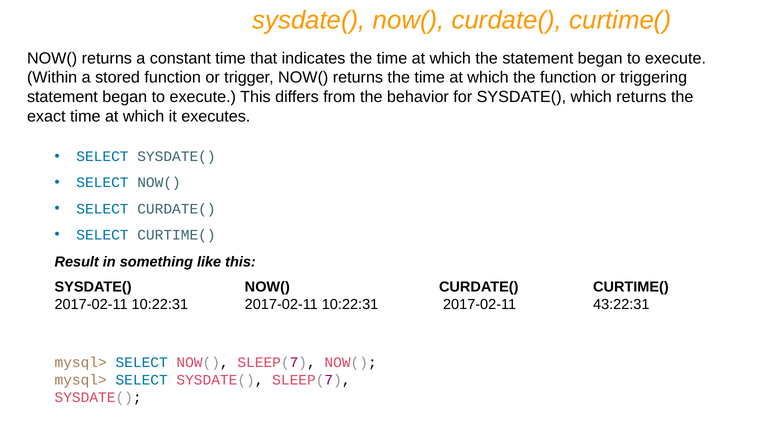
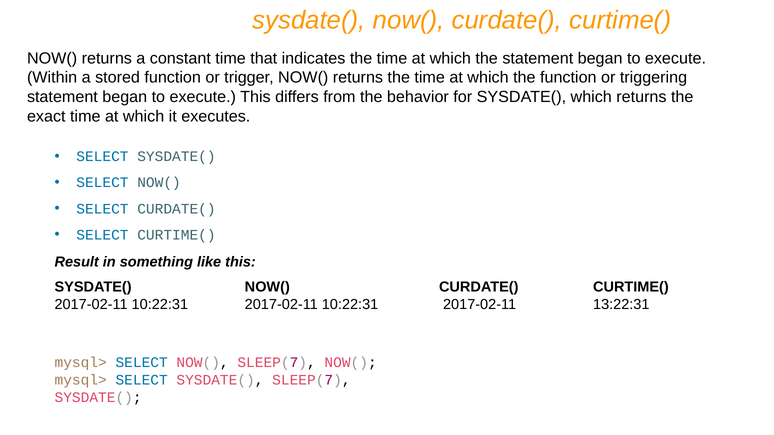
43:22:31: 43:22:31 -> 13:22:31 (621, 305)
